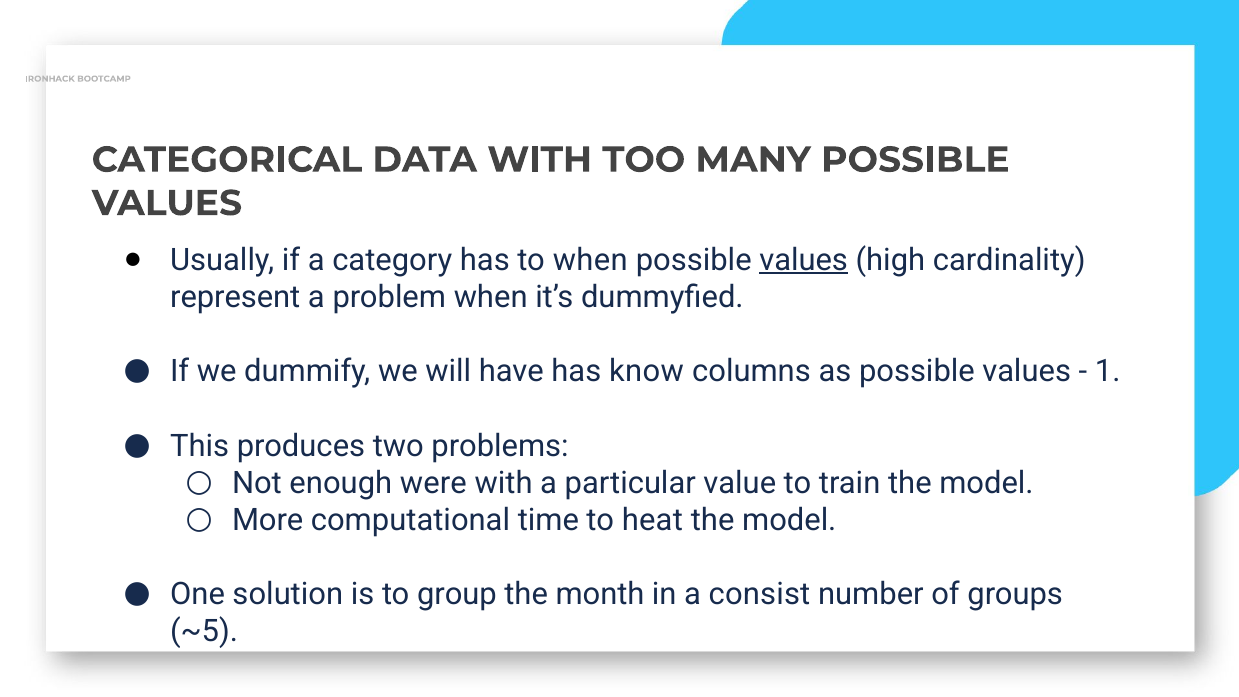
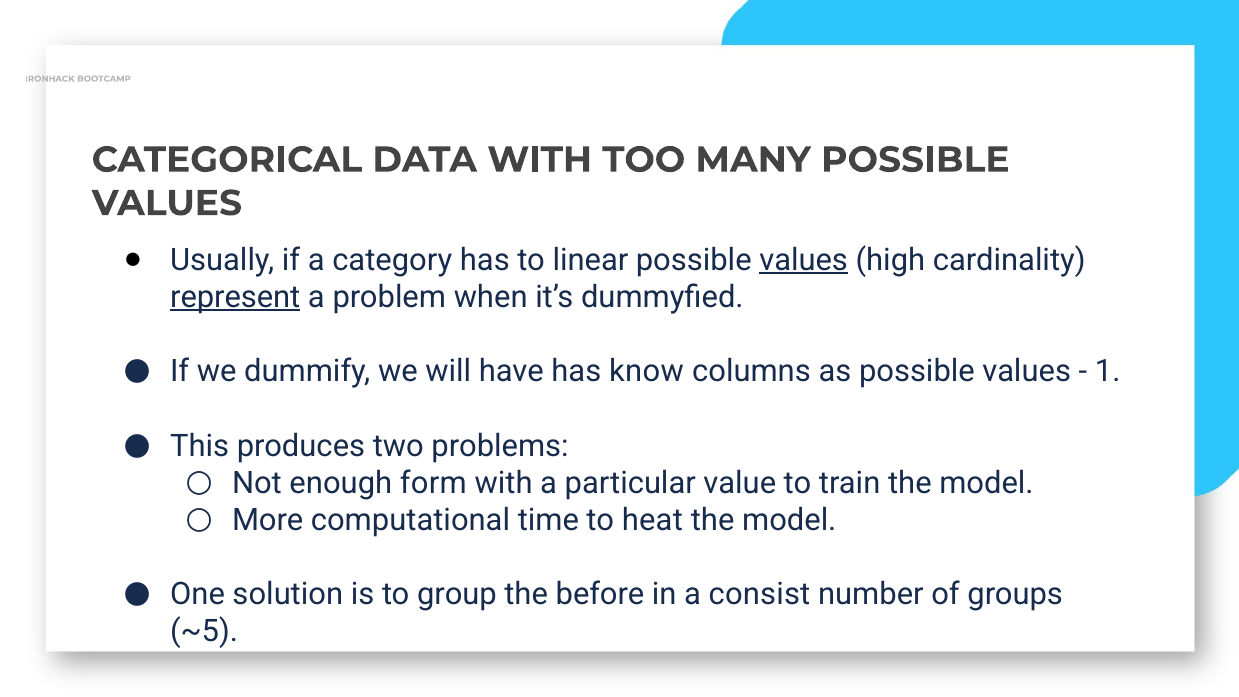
to when: when -> linear (590, 260)
represent underline: none -> present (235, 297)
were: were -> form (433, 483)
month: month -> before (600, 594)
